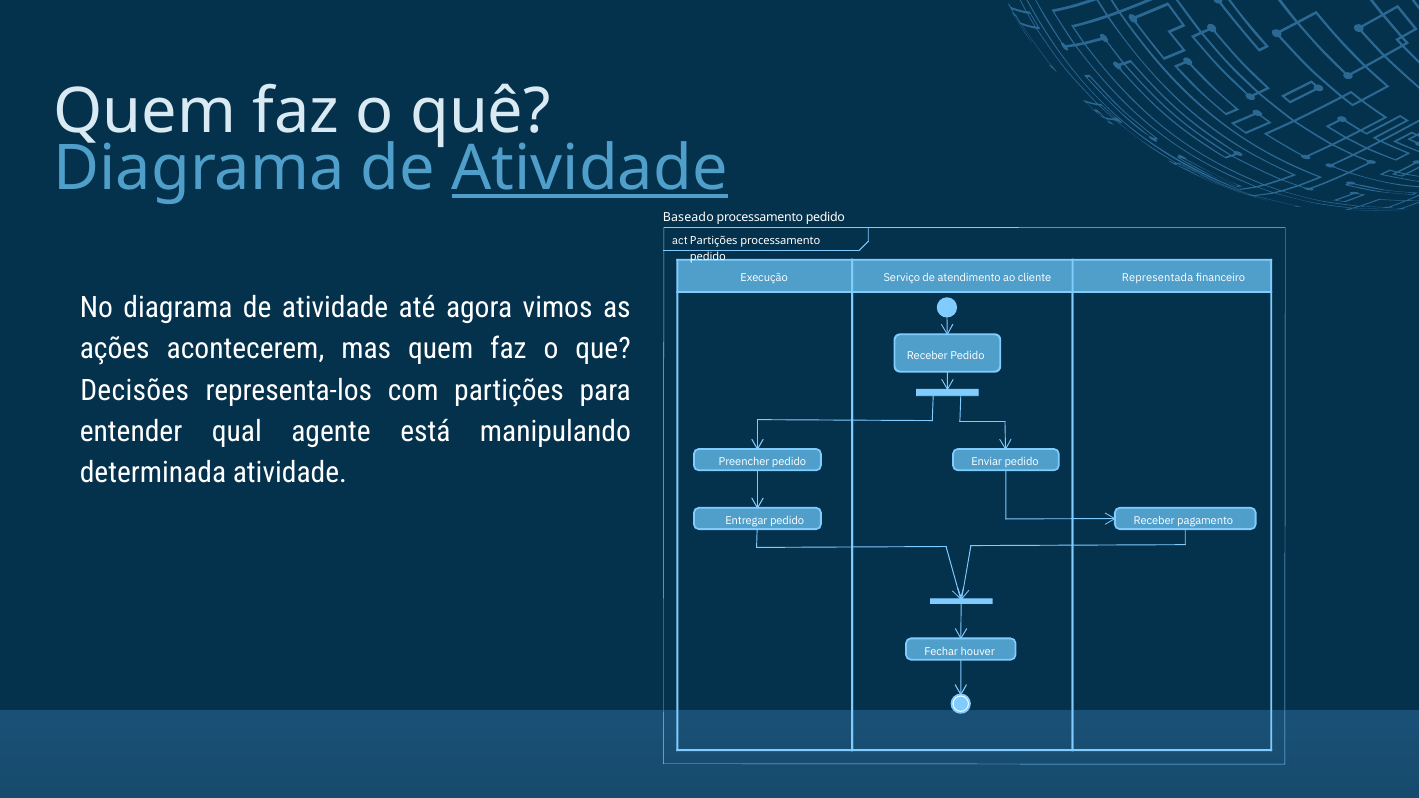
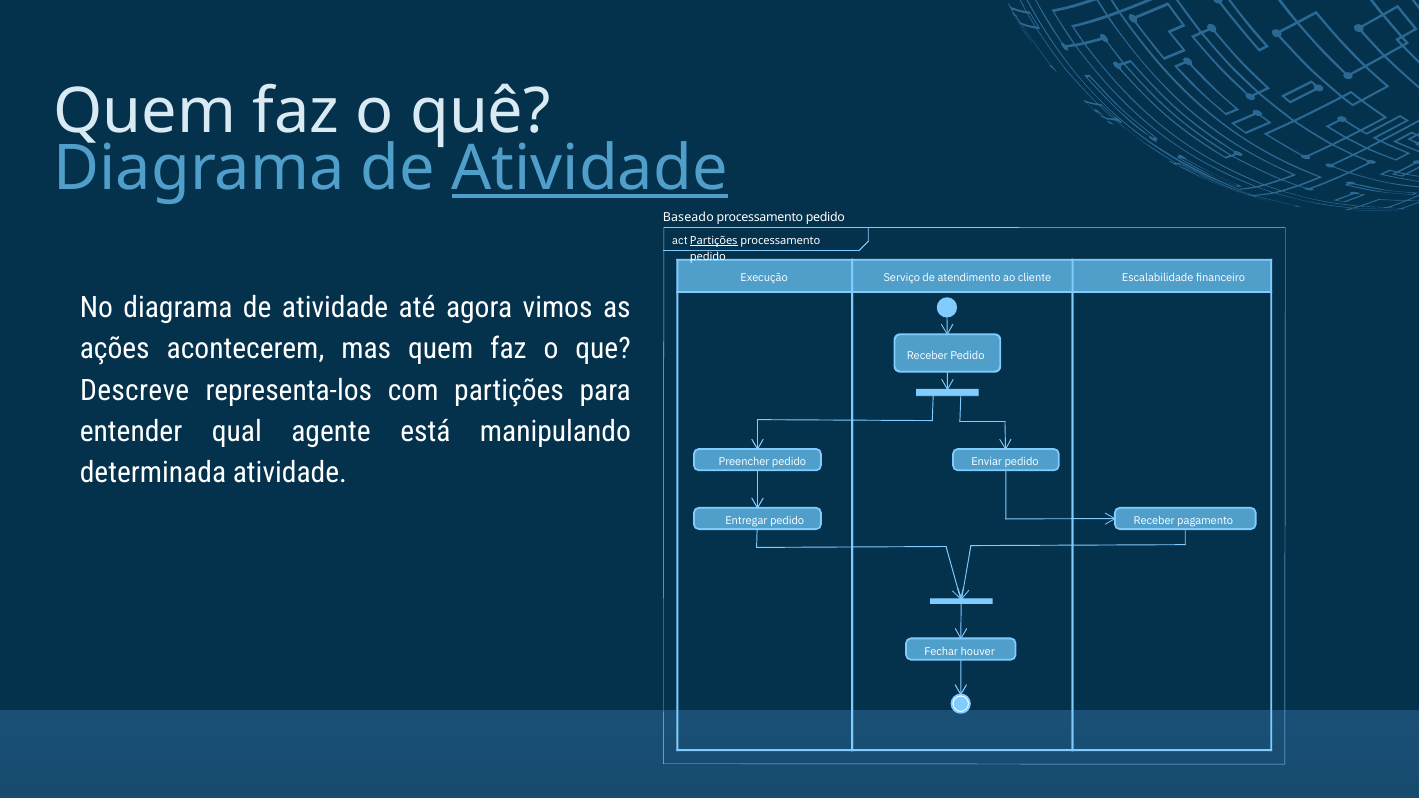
Partições underline: none -> present (714, 241)
Representada: Representada -> Escalabilidade (1158, 278)
Decisões: Decisões -> Descreve (135, 390)
